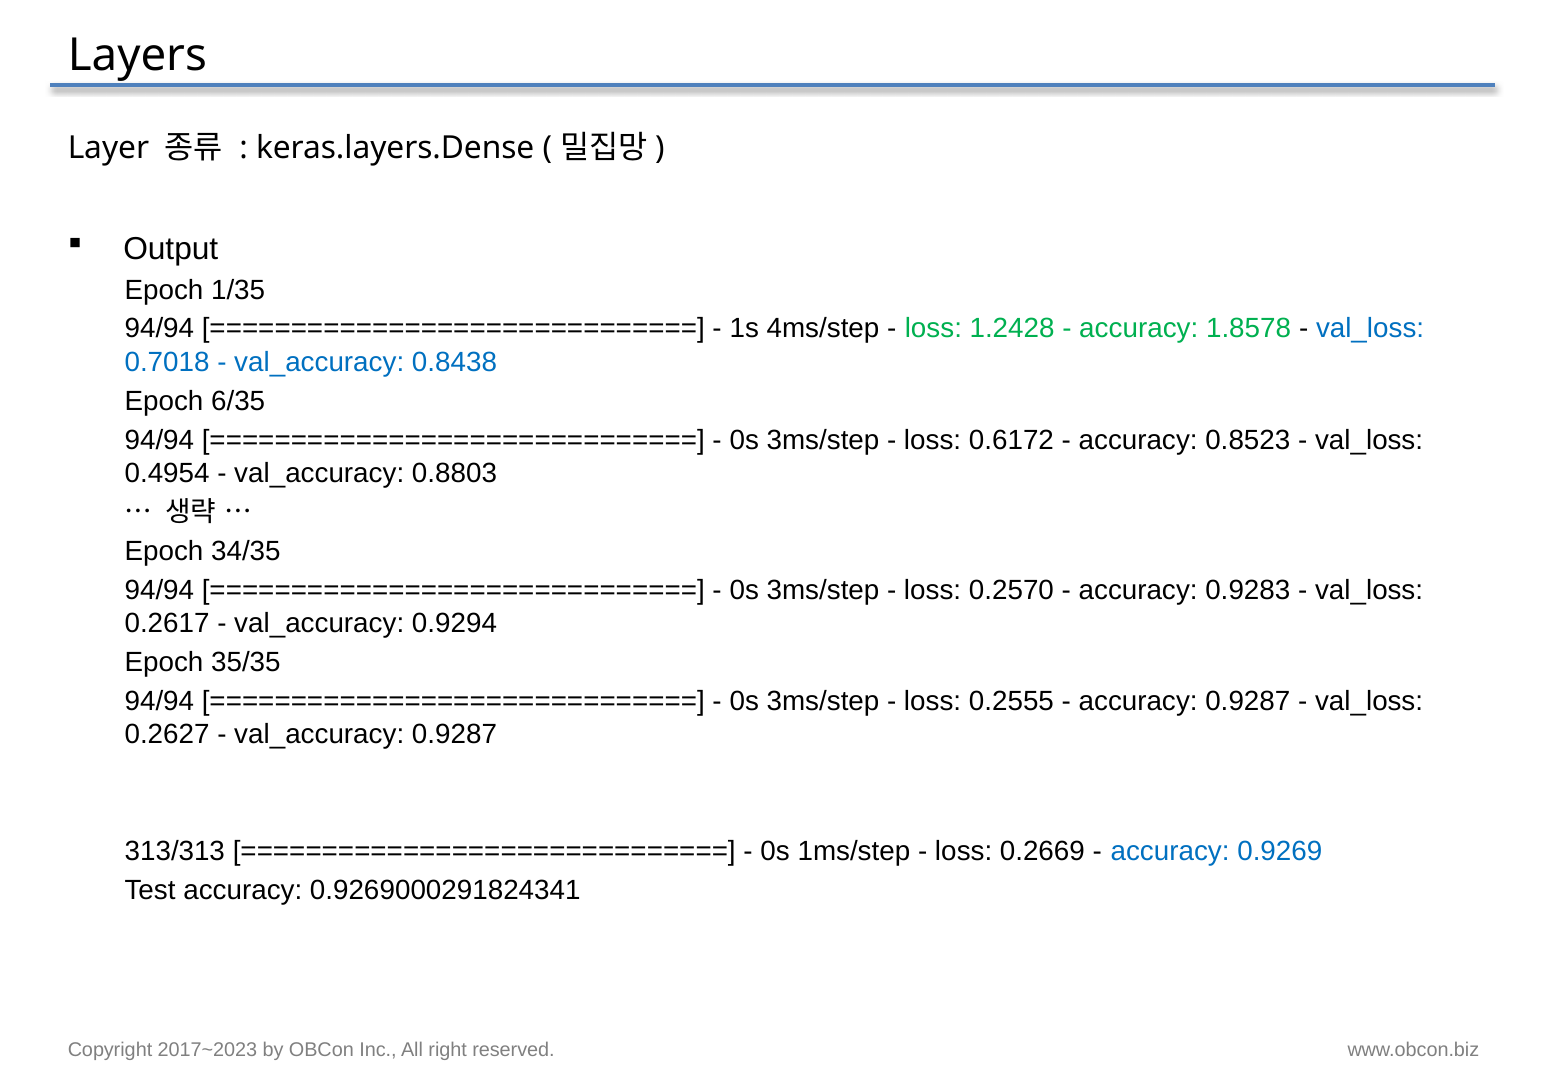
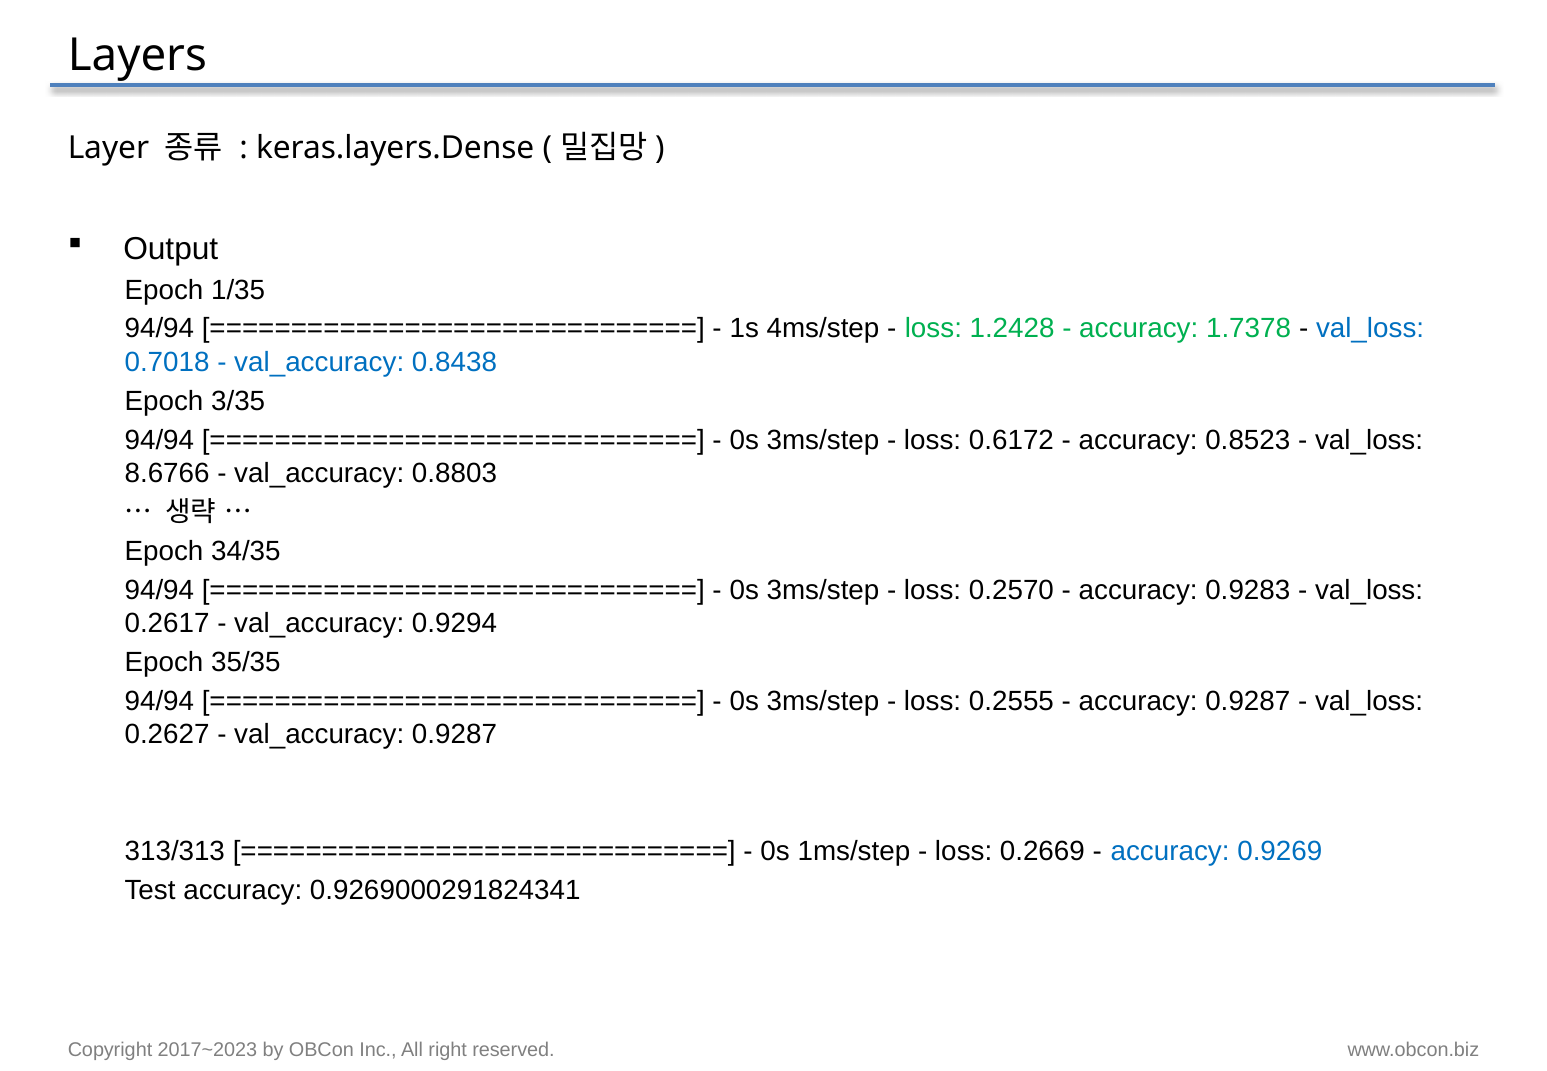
1.8578: 1.8578 -> 1.7378 (1249, 329)
6/35: 6/35 -> 3/35 (238, 401)
0.4954: 0.4954 -> 8.6766 (167, 473)
